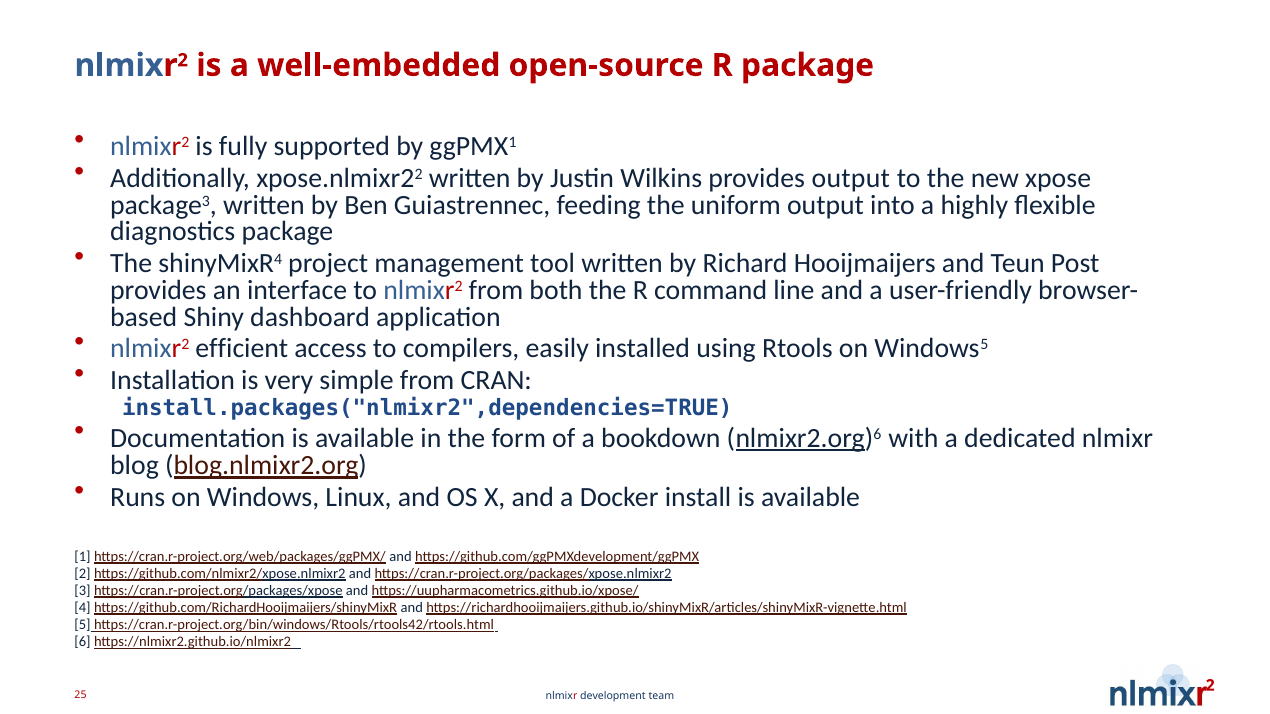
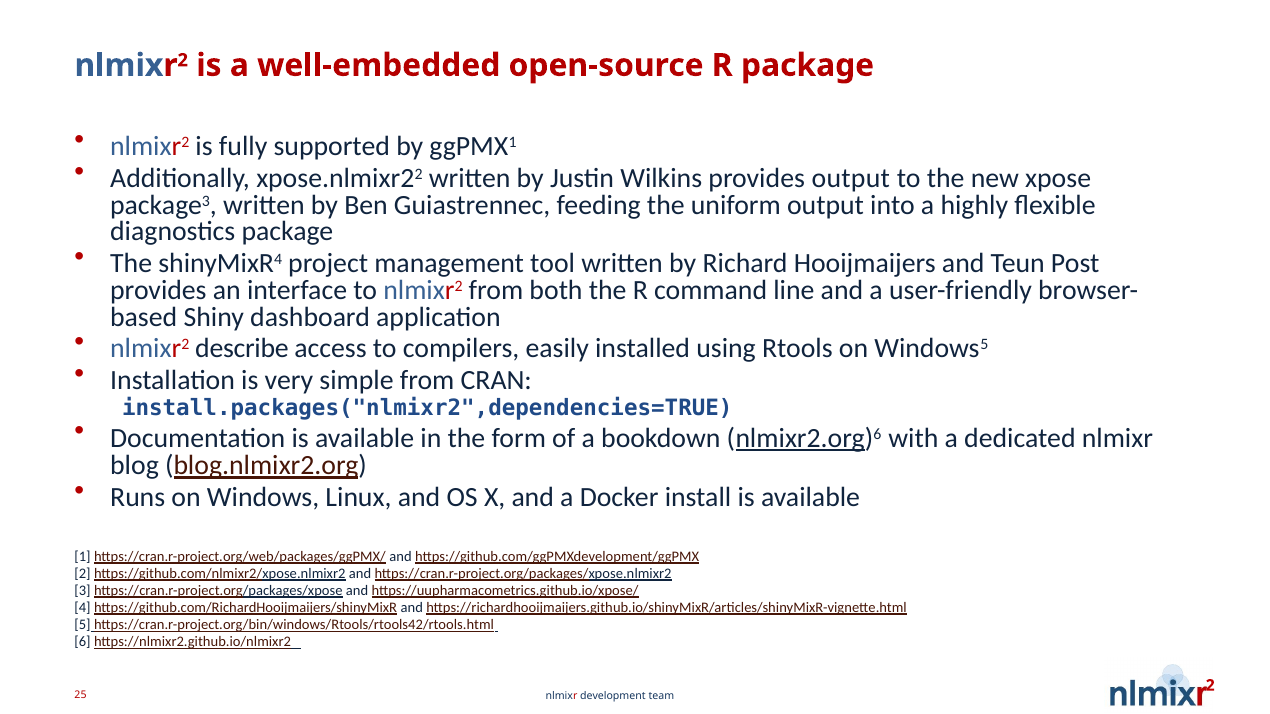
efficient: efficient -> describe (242, 349)
